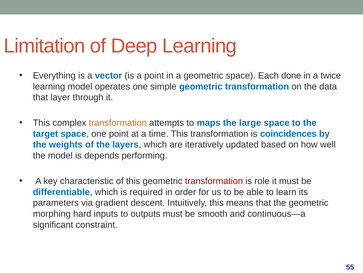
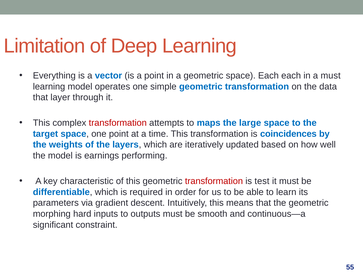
Each done: done -> each (291, 75)
a twice: twice -> must (331, 75)
transformation colour: orange -> red (118, 123)
depends: depends -> earnings (102, 155)
role: role -> test (262, 181)
